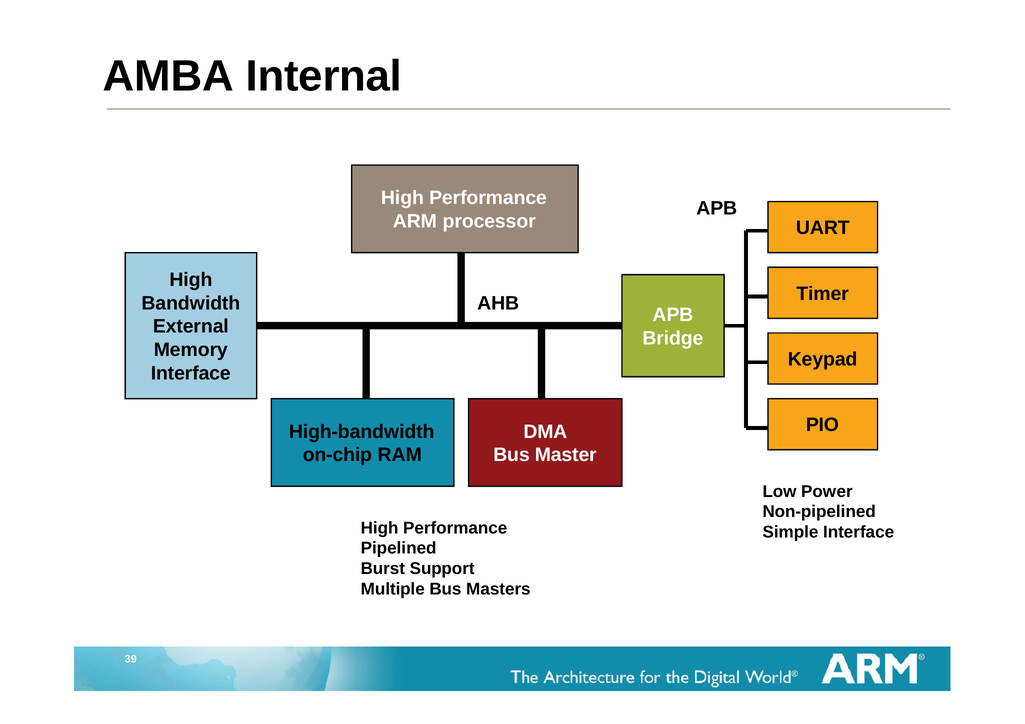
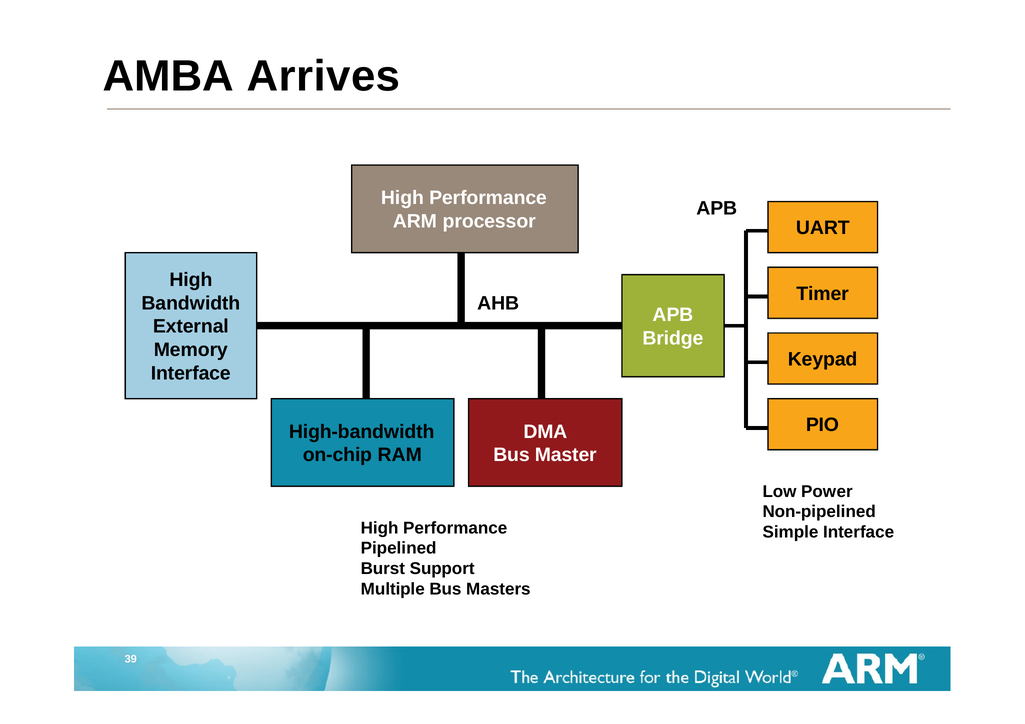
Internal: Internal -> Arrives (324, 76)
